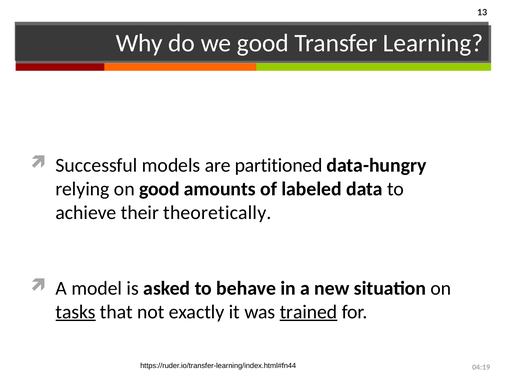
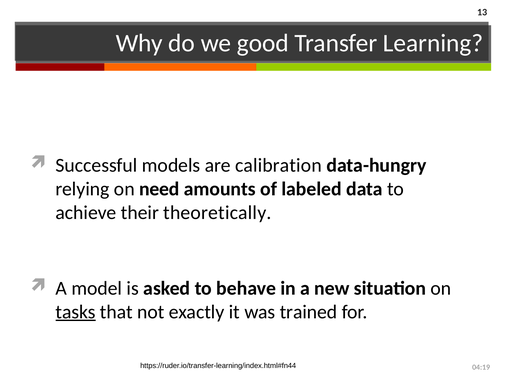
partitioned: partitioned -> calibration (278, 166)
on good: good -> need (159, 189)
trained underline: present -> none (309, 312)
